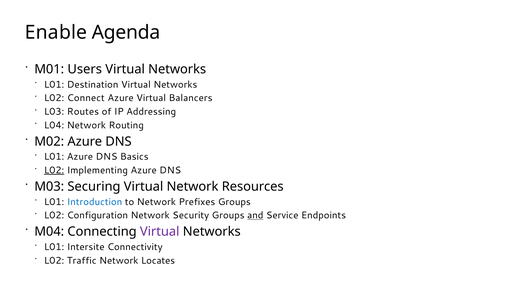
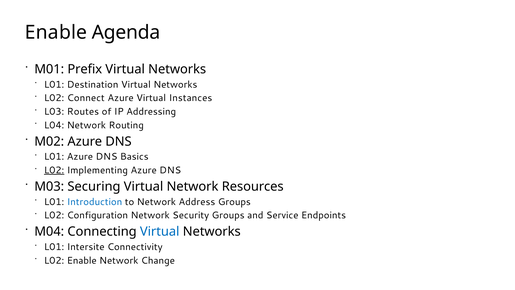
Users: Users -> Prefix (85, 69)
Balancers: Balancers -> Instances (191, 98)
Prefixes: Prefixes -> Address (197, 202)
and underline: present -> none (255, 215)
Virtual colour: purple -> blue (160, 231)
L02 Traffic: Traffic -> Enable (82, 260)
Locates: Locates -> Change (158, 260)
